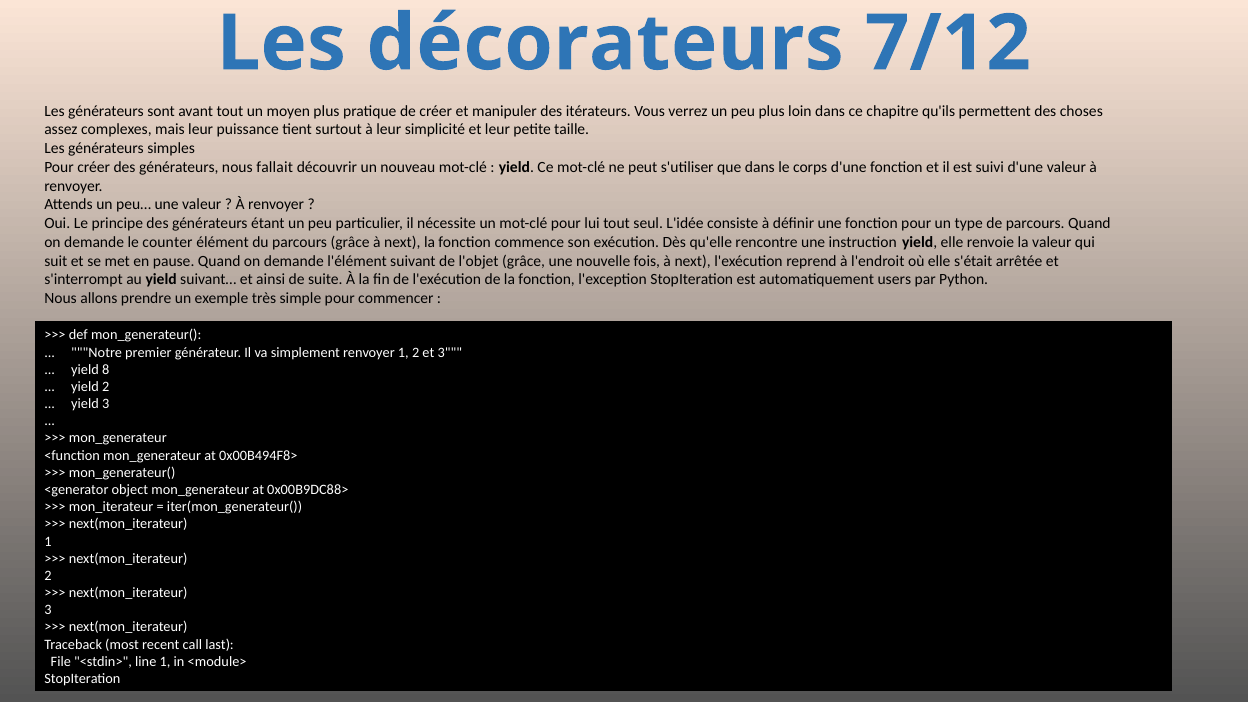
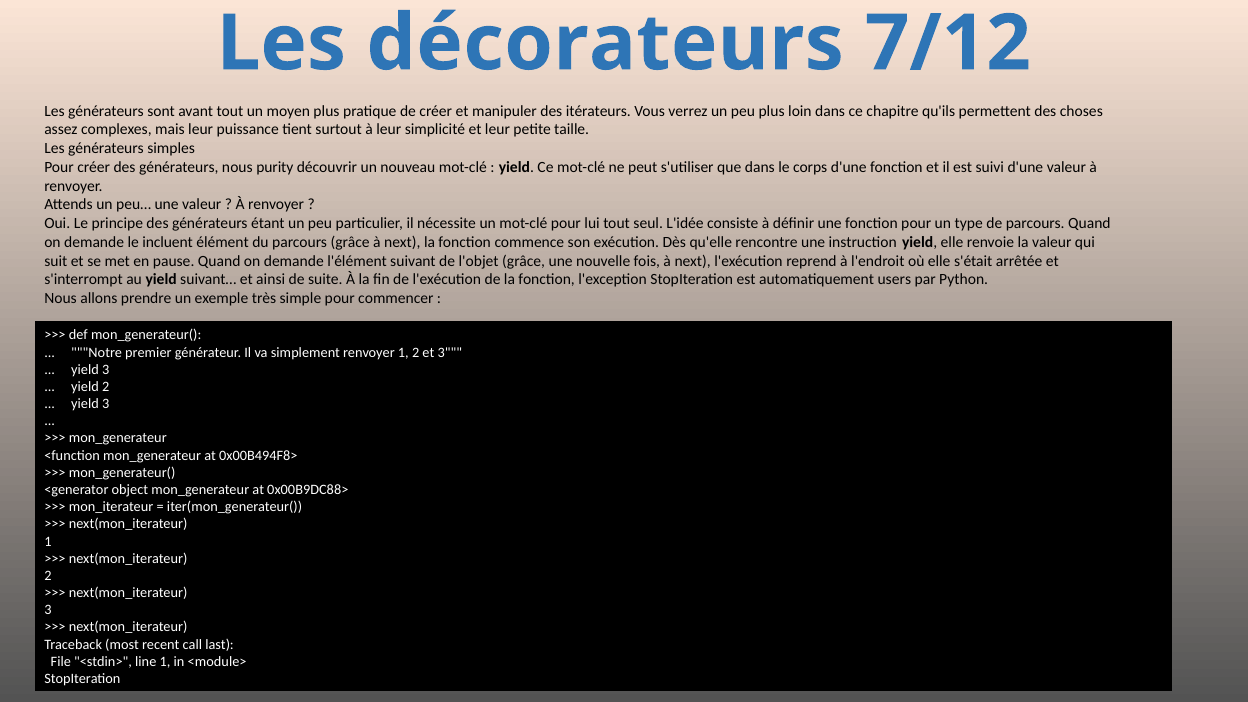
fallait: fallait -> purity (275, 167)
counter: counter -> incluent (168, 242)
8: 8 -> 3 (106, 370)
